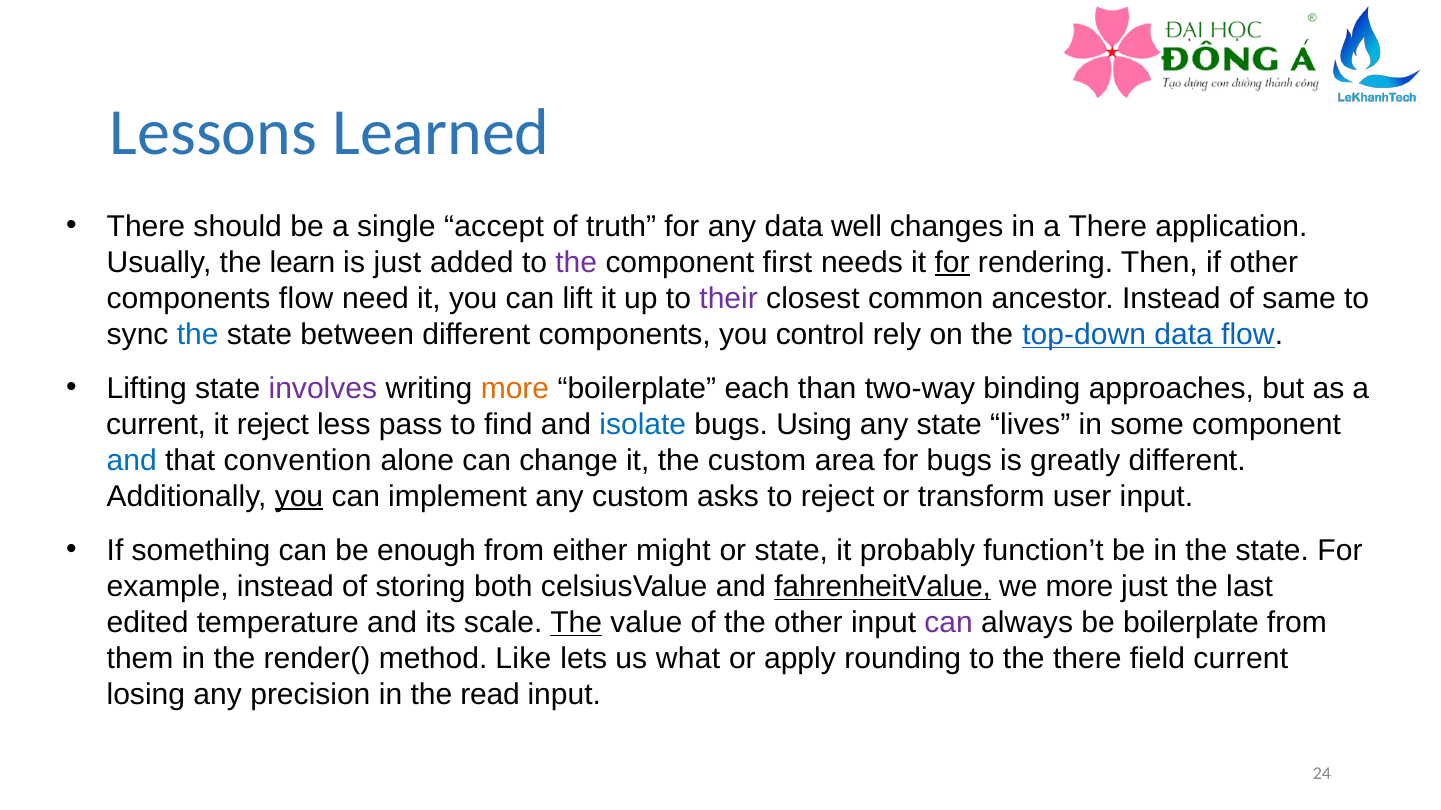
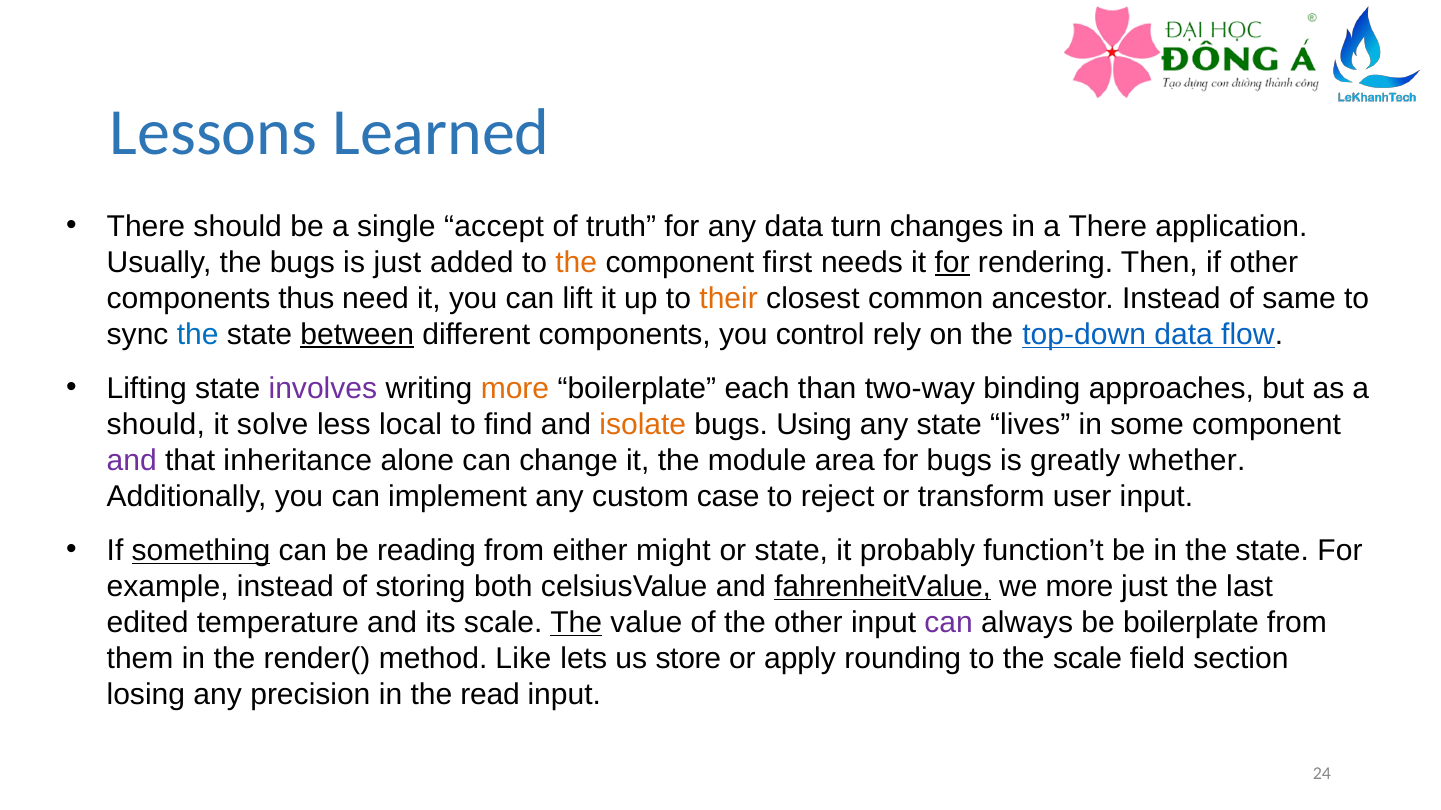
well: well -> turn (857, 226)
the learn: learn -> bugs (302, 263)
the colour: purple -> orange (576, 263)
components flow: flow -> thus (306, 299)
their colour: purple -> orange (729, 299)
between underline: none -> present (357, 335)
current: current -> should (156, 425)
it reject: reject -> solve (273, 425)
pass: pass -> local (411, 425)
isolate colour: blue -> orange (643, 425)
and colour: blue -> purple (132, 461)
convention: convention -> inheritance (298, 461)
the custom: custom -> module (757, 461)
greatly different: different -> whether (1187, 461)
you underline: present -> none (299, 497)
asks: asks -> case (728, 497)
something underline: none -> present (201, 551)
enough: enough -> reading (427, 551)
what: what -> store (688, 659)
the there: there -> scale (1088, 659)
field current: current -> section (1241, 659)
